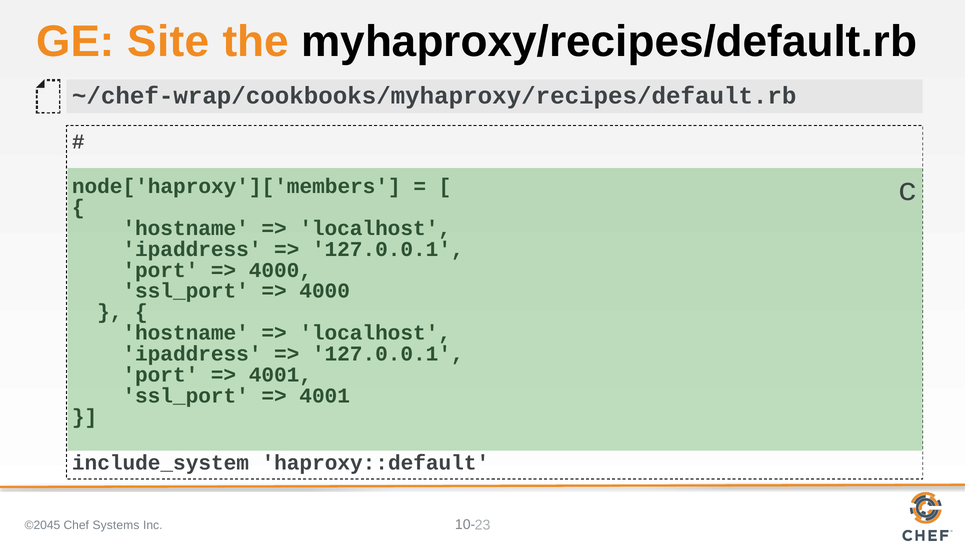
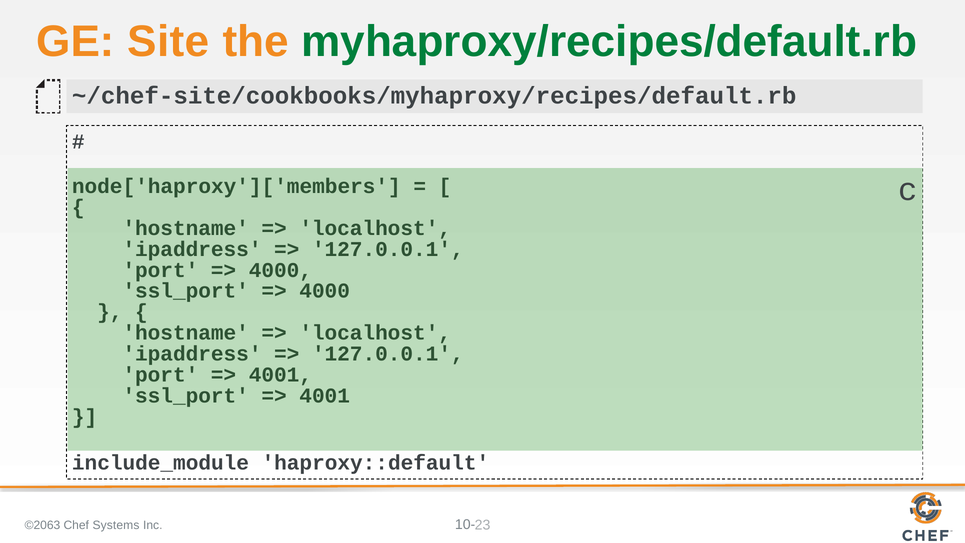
myhaproxy/recipes/default.rb colour: black -> green (609, 42)
~/chef-wrap/cookbooks/myhaproxy/recipes/default.rb: ~/chef-wrap/cookbooks/myhaproxy/recipes/default.rb -> ~/chef-site/cookbooks/myhaproxy/recipes/default.rb (434, 96)
include_system: include_system -> include_module (160, 463)
©2045: ©2045 -> ©2063 (42, 525)
